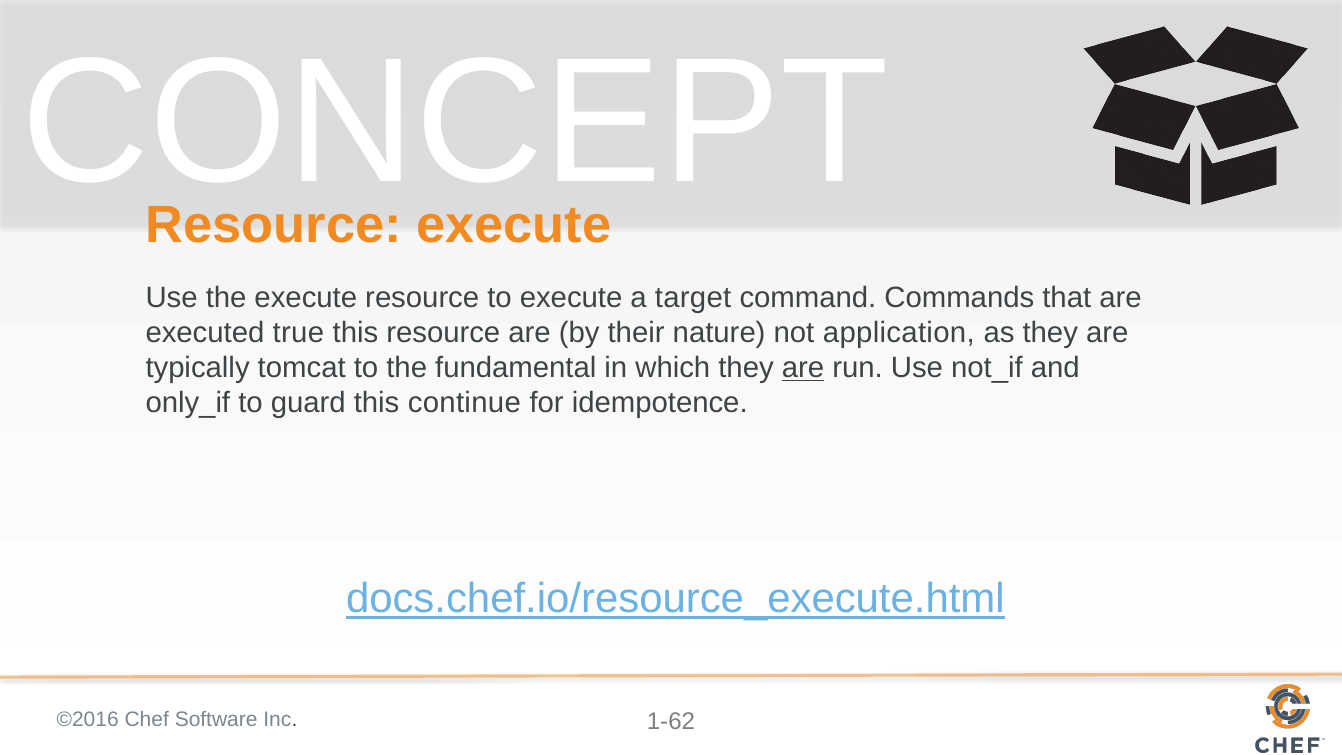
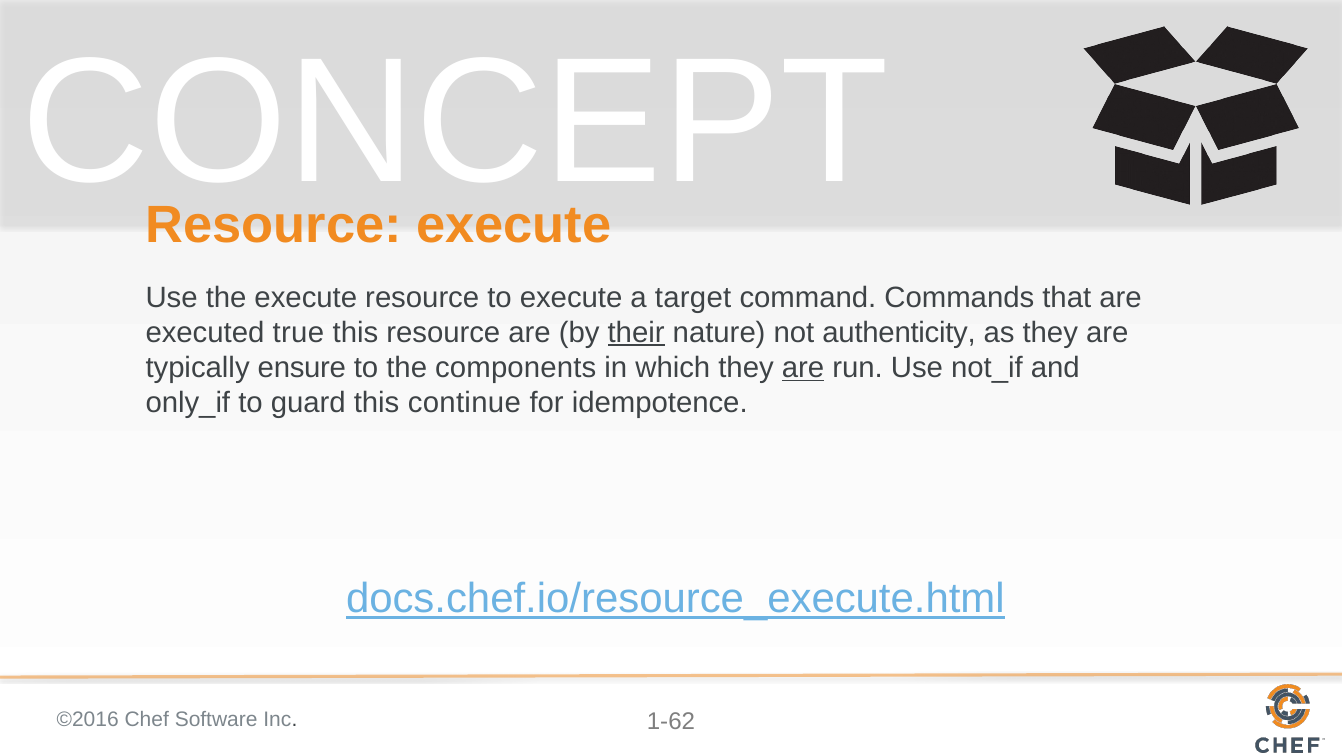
their underline: none -> present (636, 333)
application: application -> authenticity (899, 333)
tomcat: tomcat -> ensure (302, 368)
fundamental: fundamental -> components (516, 368)
